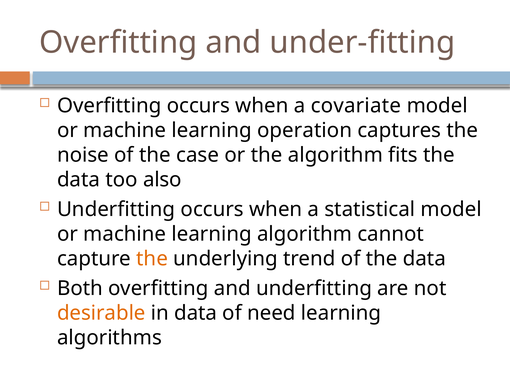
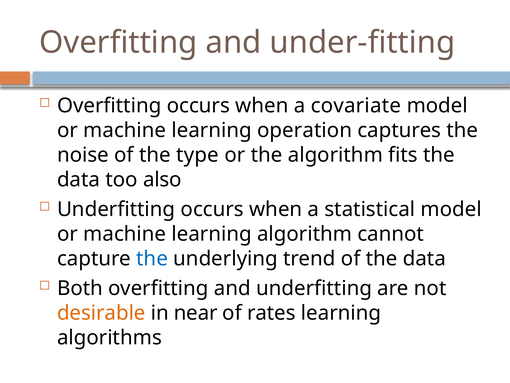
case: case -> type (198, 155)
the colour: orange -> blue (152, 258)
in data: data -> near (196, 313)
need: need -> rates (271, 313)
